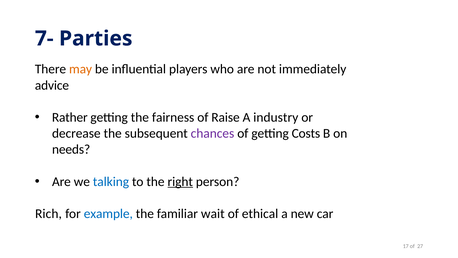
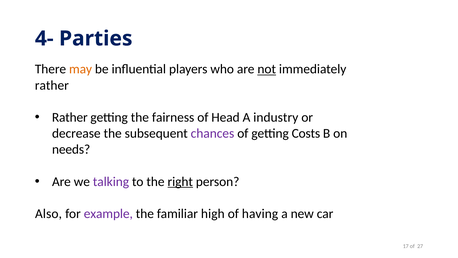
7-: 7- -> 4- (44, 38)
not underline: none -> present (267, 69)
advice: advice -> rather (52, 85)
Raise: Raise -> Head (226, 117)
talking colour: blue -> purple (111, 181)
Rich: Rich -> Also (48, 213)
example colour: blue -> purple (108, 213)
wait: wait -> high (213, 213)
ethical: ethical -> having (260, 213)
